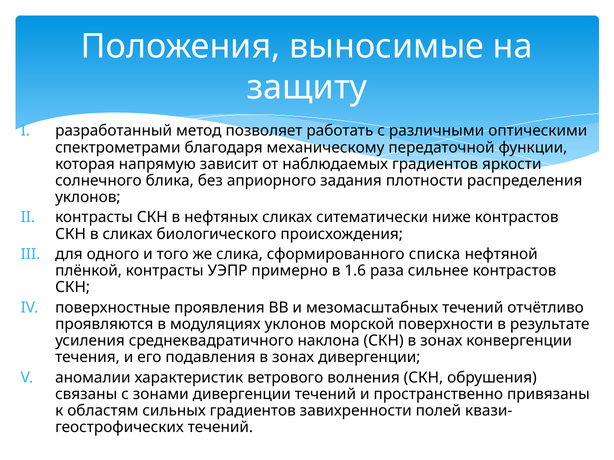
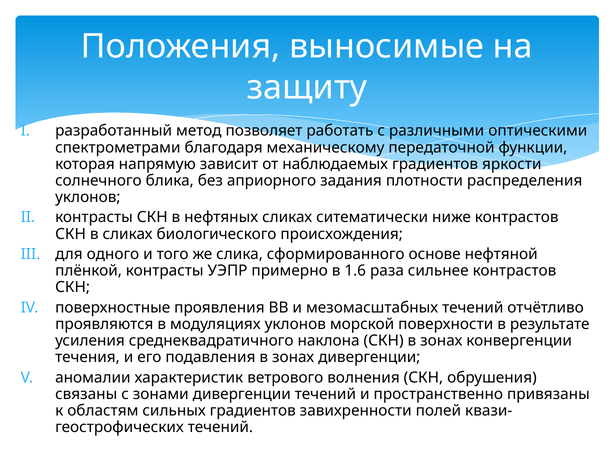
списка: списка -> основе (435, 254)
